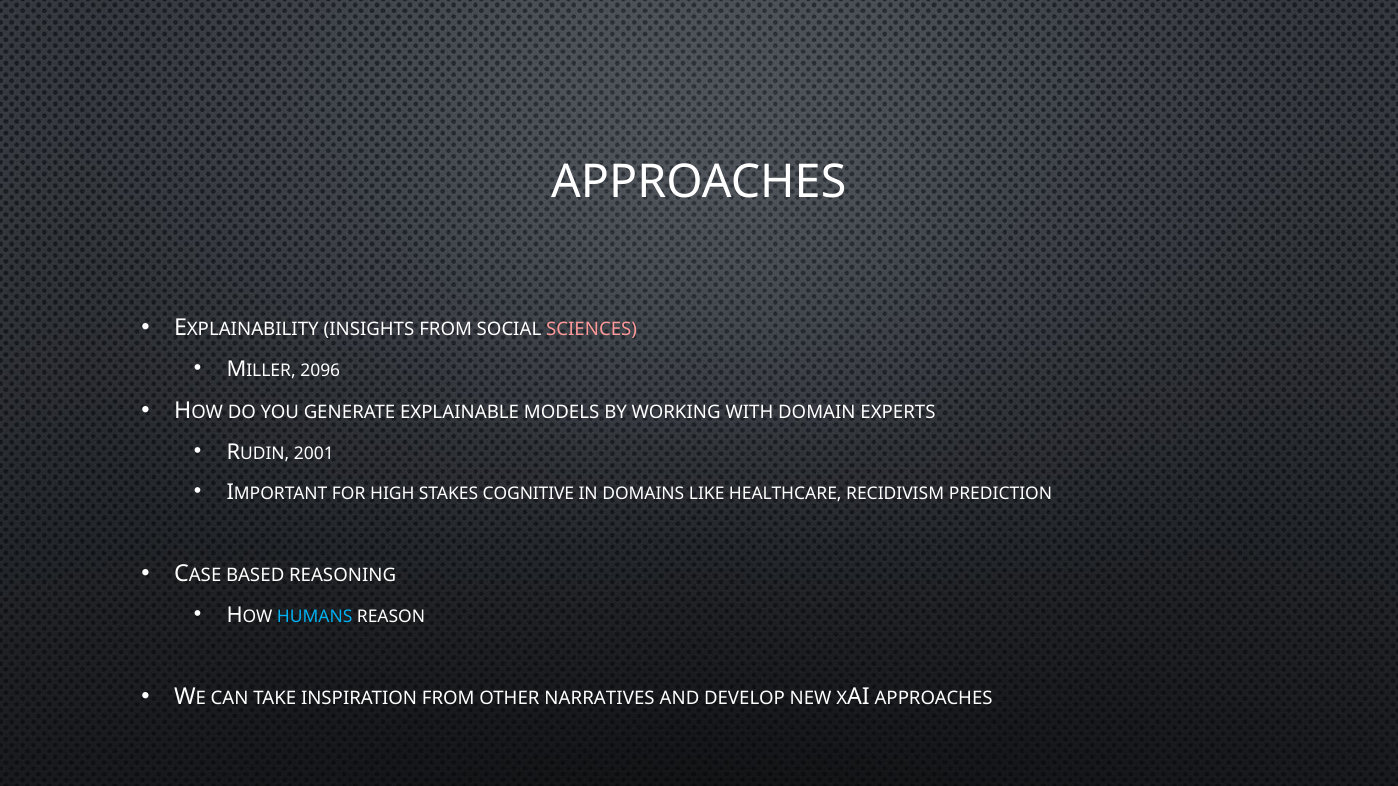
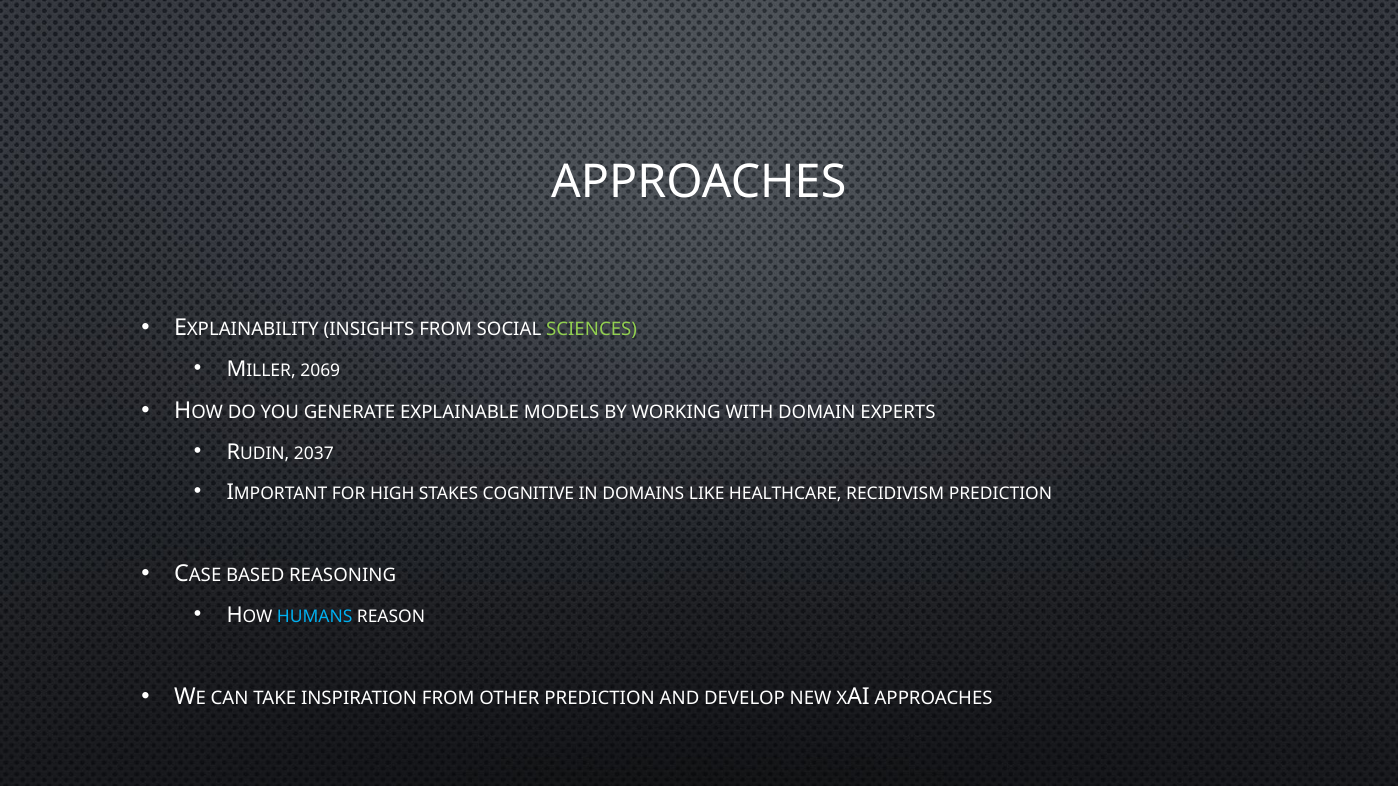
SCIENCES colour: pink -> light green (592, 330)
2096: 2096 -> 2069 (320, 371)
2001: 2001 -> 2037 (314, 453)
OTHER NARRATIVES: NARRATIVES -> PREDICTION (600, 699)
